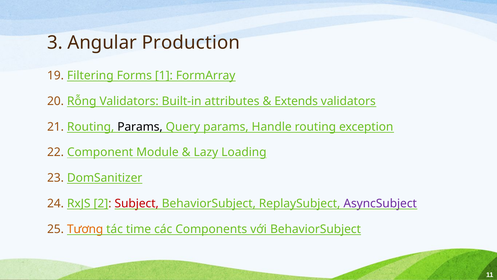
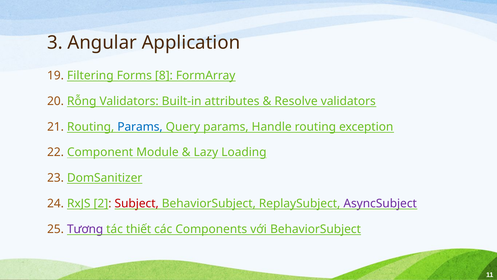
Production: Production -> Application (191, 42)
1: 1 -> 8 (164, 76)
Extends: Extends -> Resolve (296, 101)
Params colour: black -> blue (140, 127)
Tương colour: orange -> purple (85, 229)
time: time -> thiết (139, 229)
